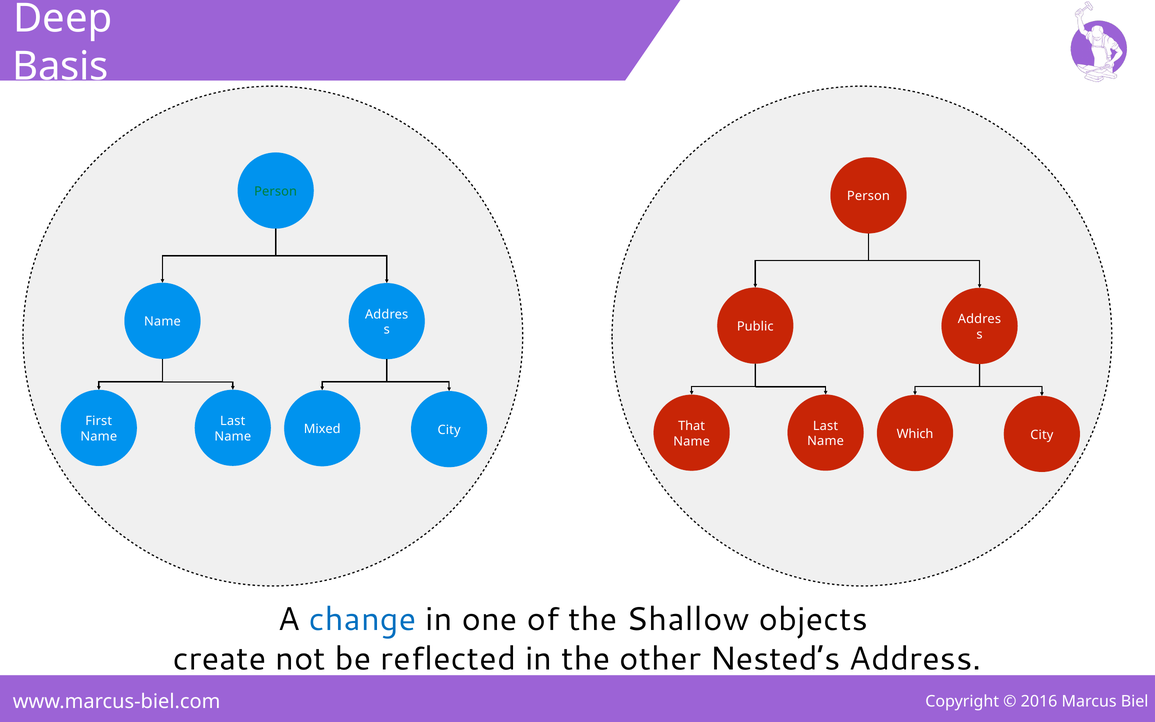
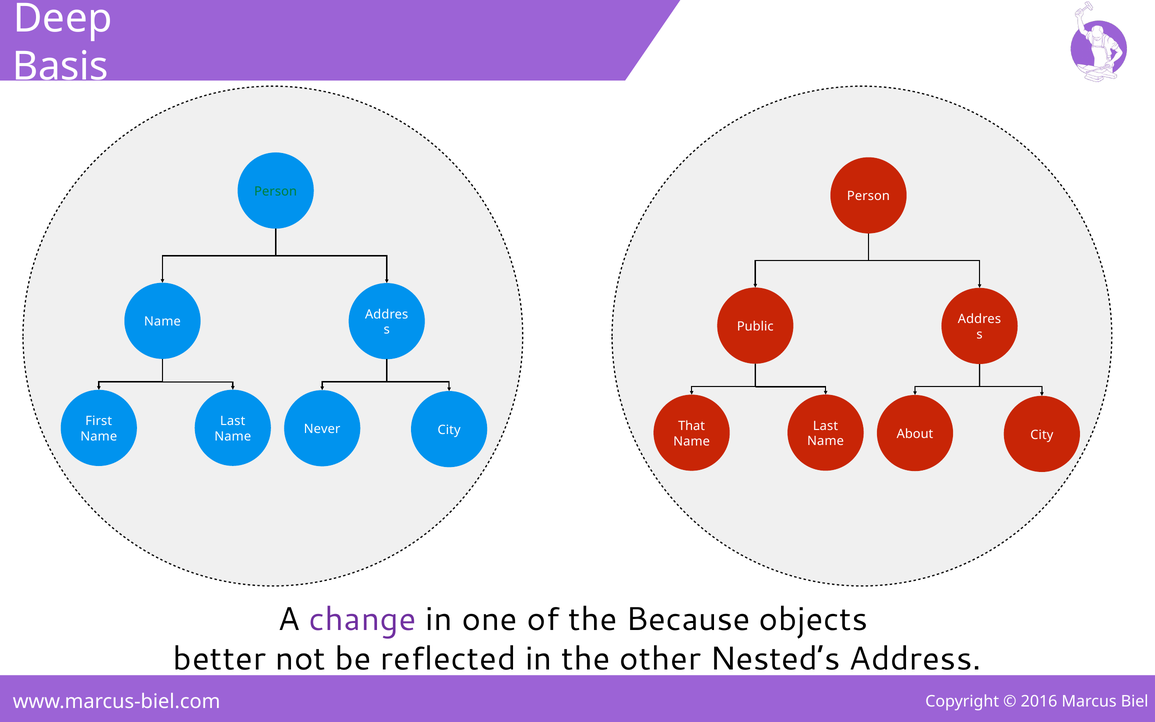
Mixed: Mixed -> Never (322, 429)
Which: Which -> About (915, 434)
change colour: blue -> purple (363, 619)
Shallow: Shallow -> Because (688, 619)
create: create -> better (219, 659)
